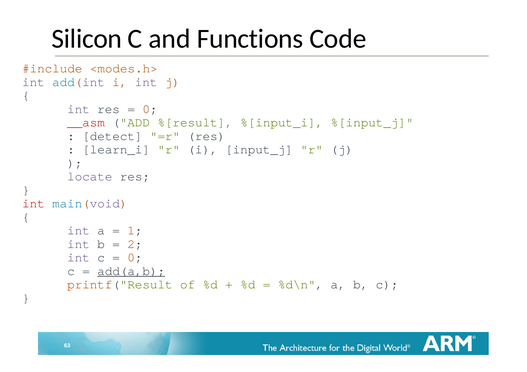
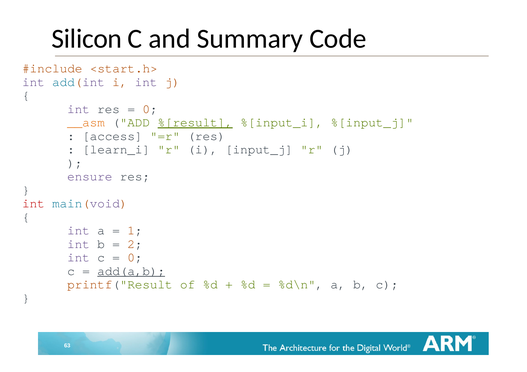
Functions: Functions -> Summary (250, 39)
<modes.h>: <modes.h> -> <start.h> (124, 69)
__asm colour: red -> orange (86, 123)
%[result underline: none -> present (195, 123)
detect: detect -> access (112, 136)
locate: locate -> ensure (90, 177)
